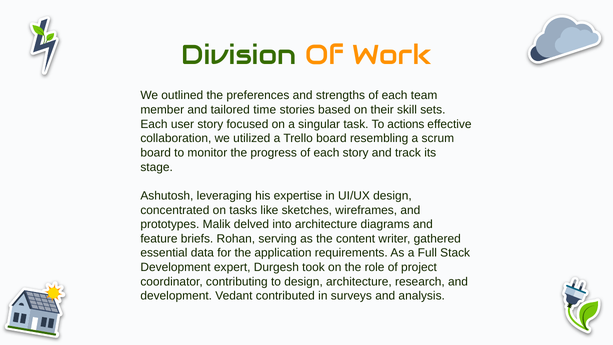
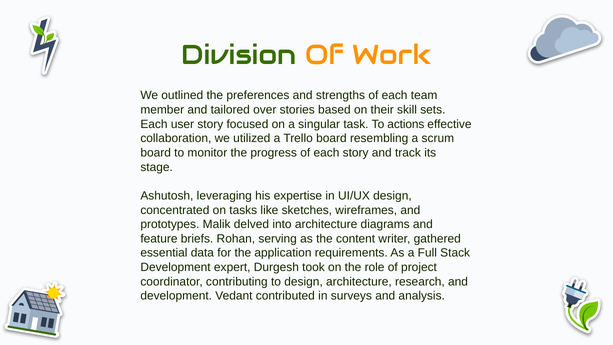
time: time -> over (265, 110)
